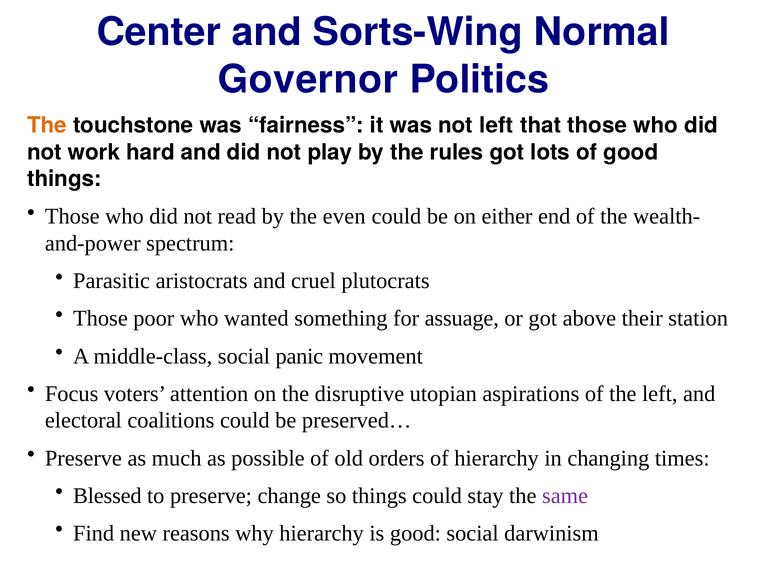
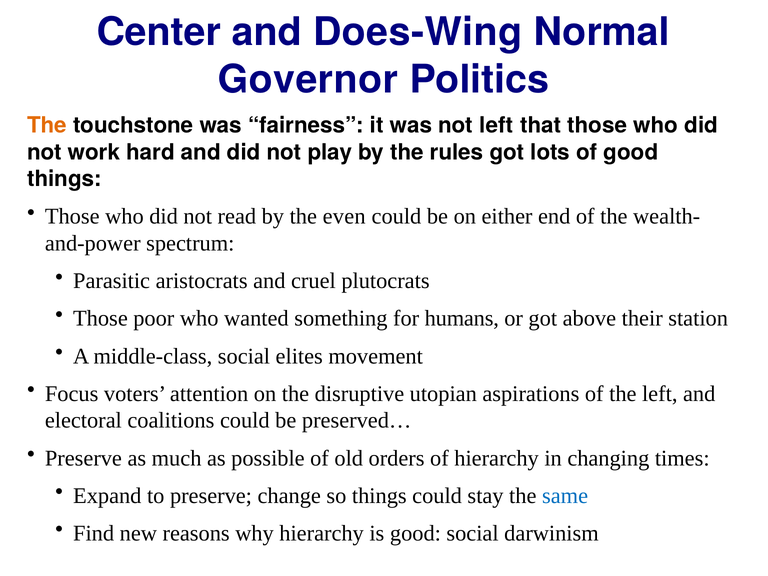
Sorts-Wing: Sorts-Wing -> Does-Wing (418, 32)
assuage: assuage -> humans (462, 319)
panic: panic -> elites (299, 356)
Blessed: Blessed -> Expand (107, 496)
same colour: purple -> blue (565, 496)
